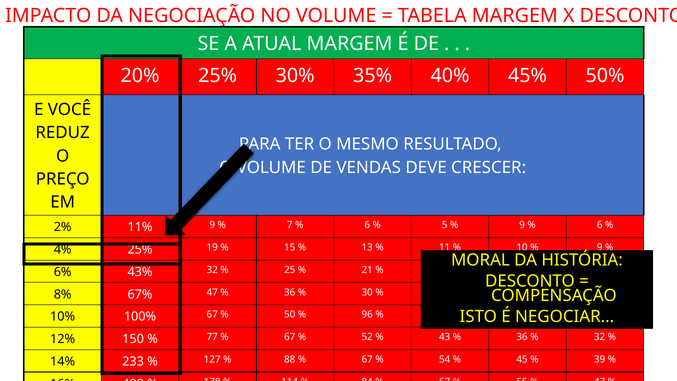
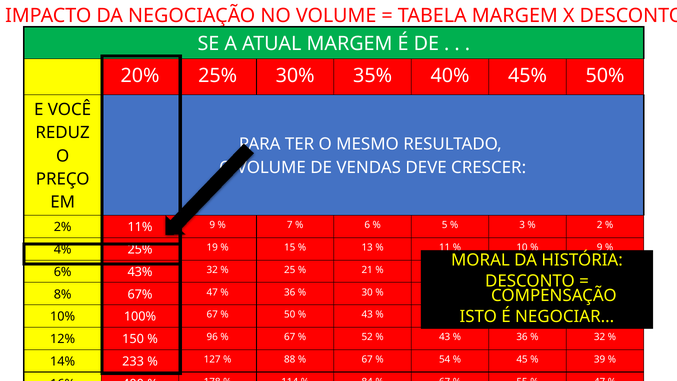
9: 9 -> 3 (522, 225)
6: 6 -> 2 (600, 225)
96: 96 -> 43 (367, 315)
77: 77 -> 96 (212, 337)
